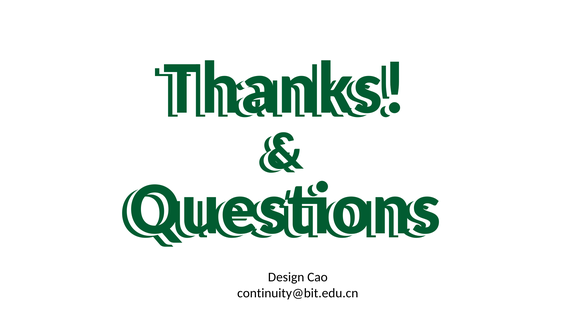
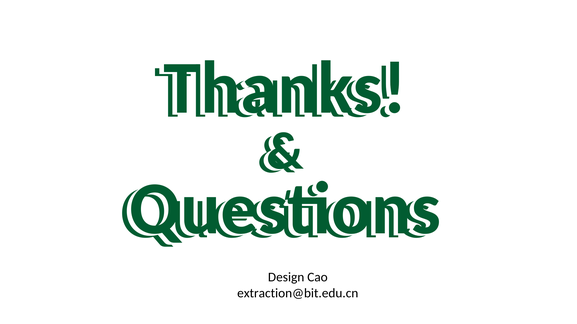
continuity@bit.edu.cn: continuity@bit.edu.cn -> extraction@bit.edu.cn (298, 294)
